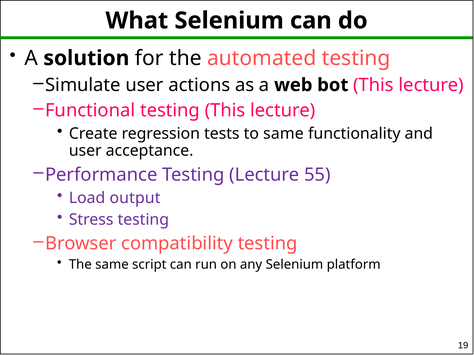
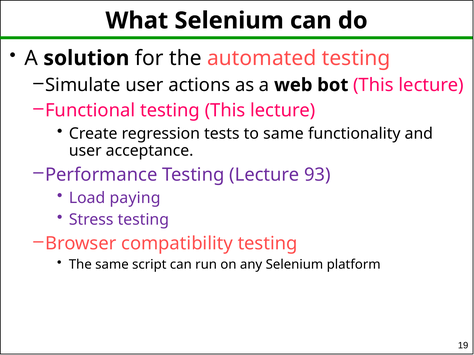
55: 55 -> 93 (317, 175)
output: output -> paying (135, 198)
